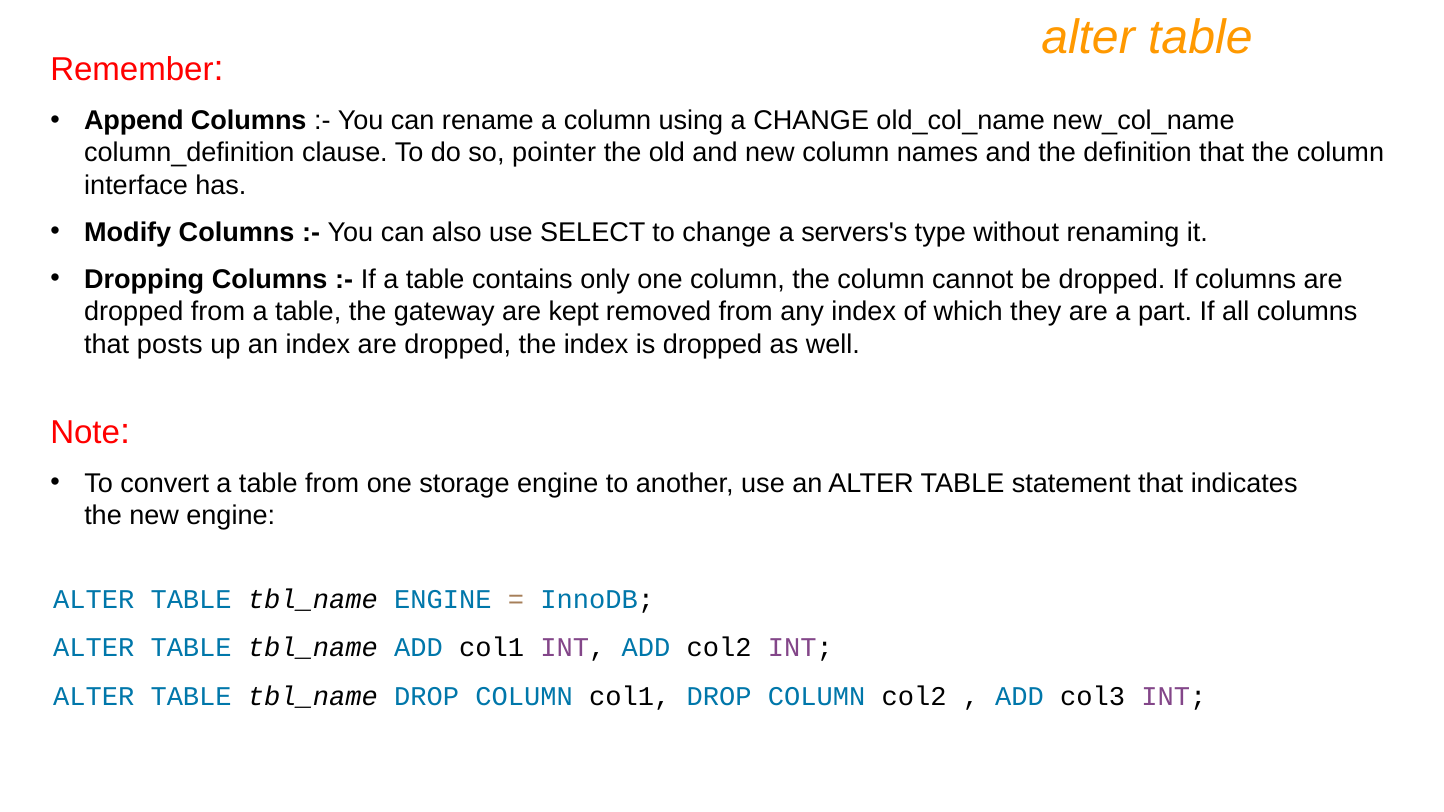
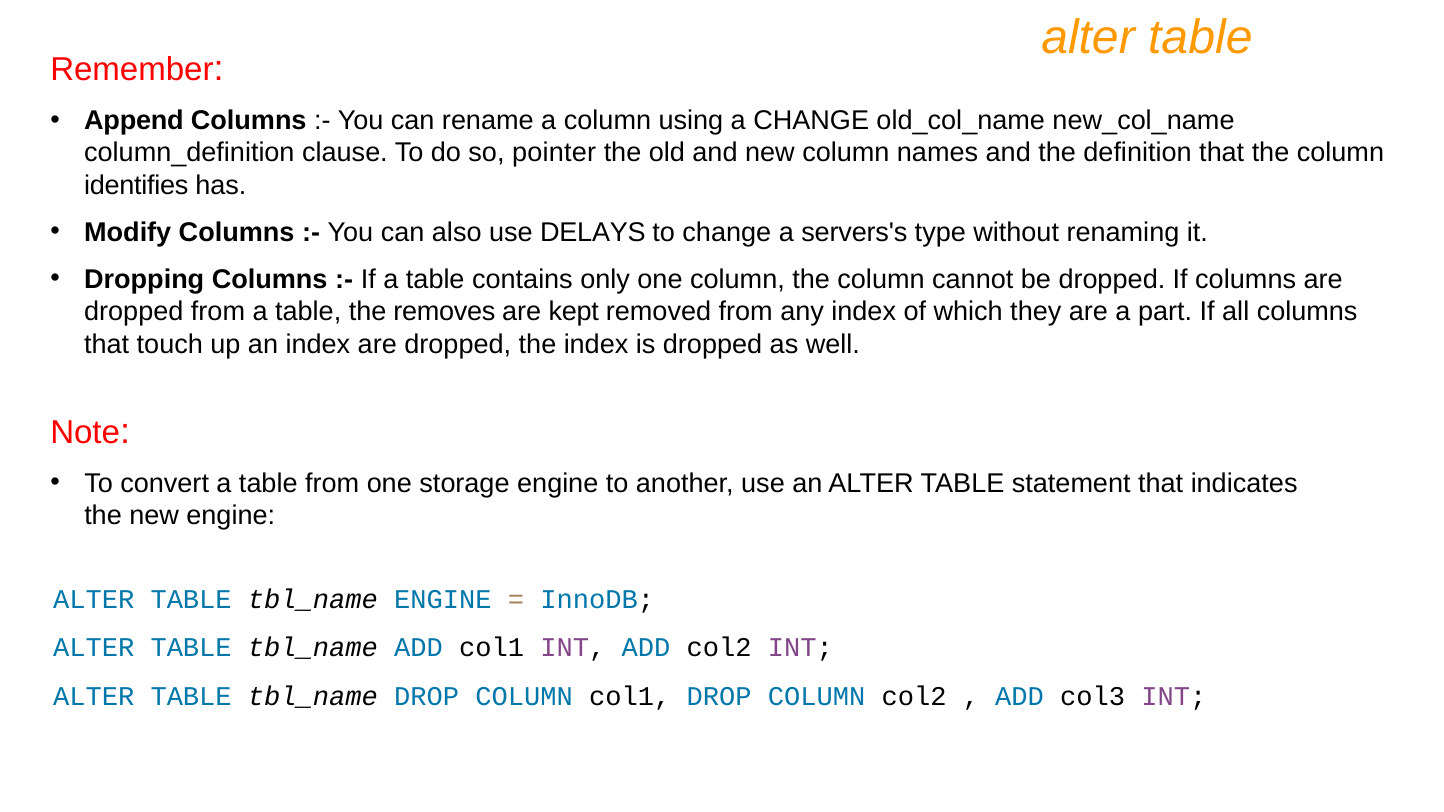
interface: interface -> identifies (136, 186)
SELECT: SELECT -> DELAYS (593, 232)
gateway: gateway -> removes (444, 312)
posts: posts -> touch (170, 344)
